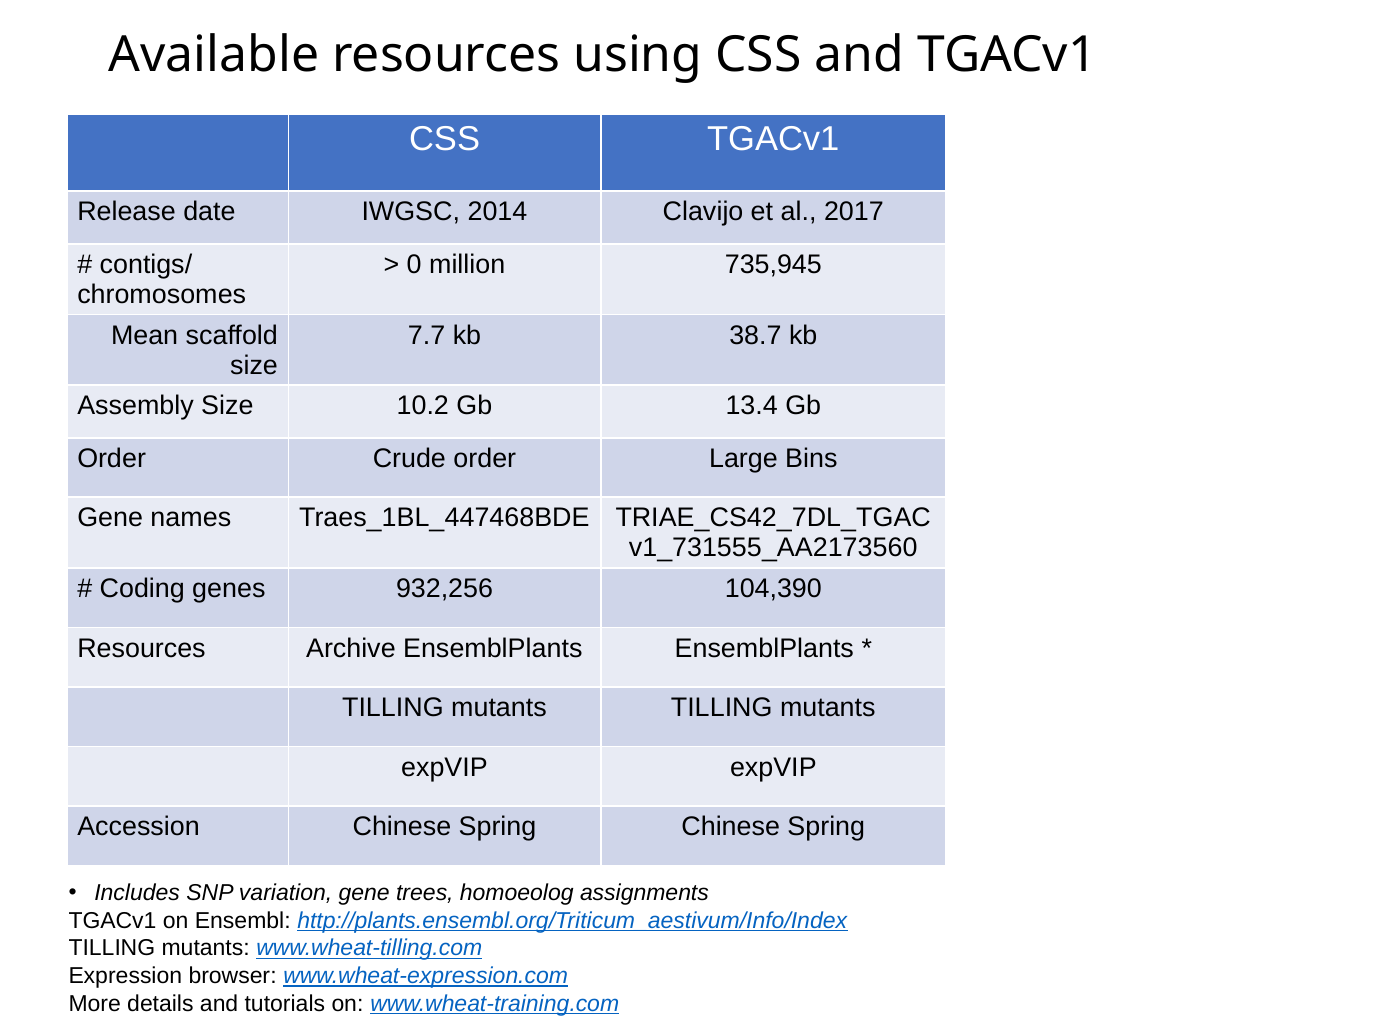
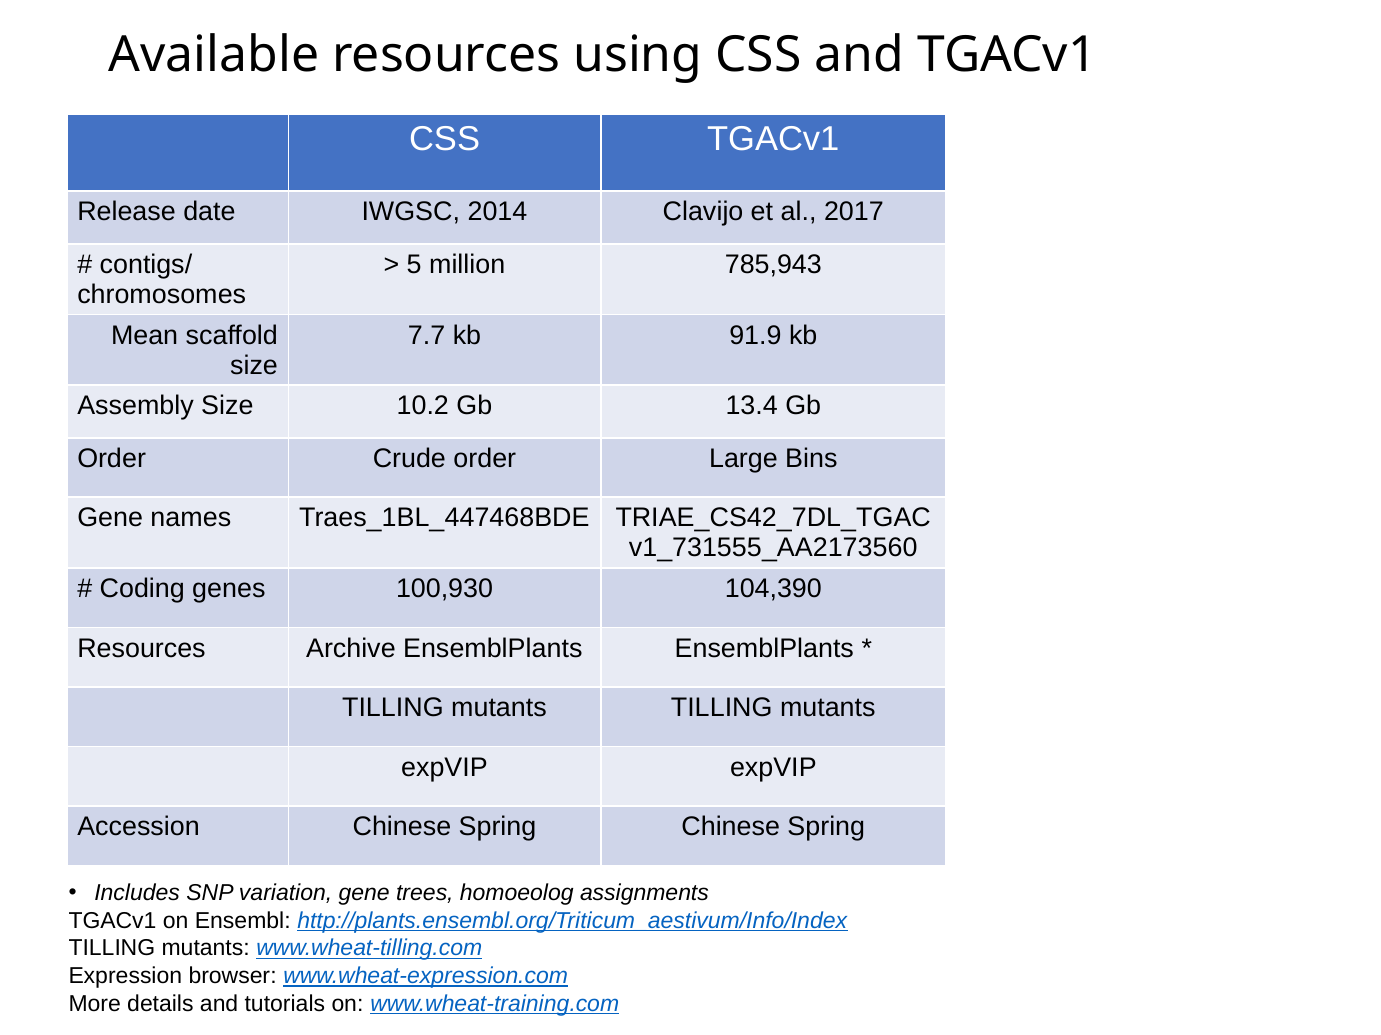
0: 0 -> 5 (414, 265)
735,945: 735,945 -> 785,943 (773, 265)
38.7: 38.7 -> 91.9 (755, 335)
932,256: 932,256 -> 100,930 (445, 589)
